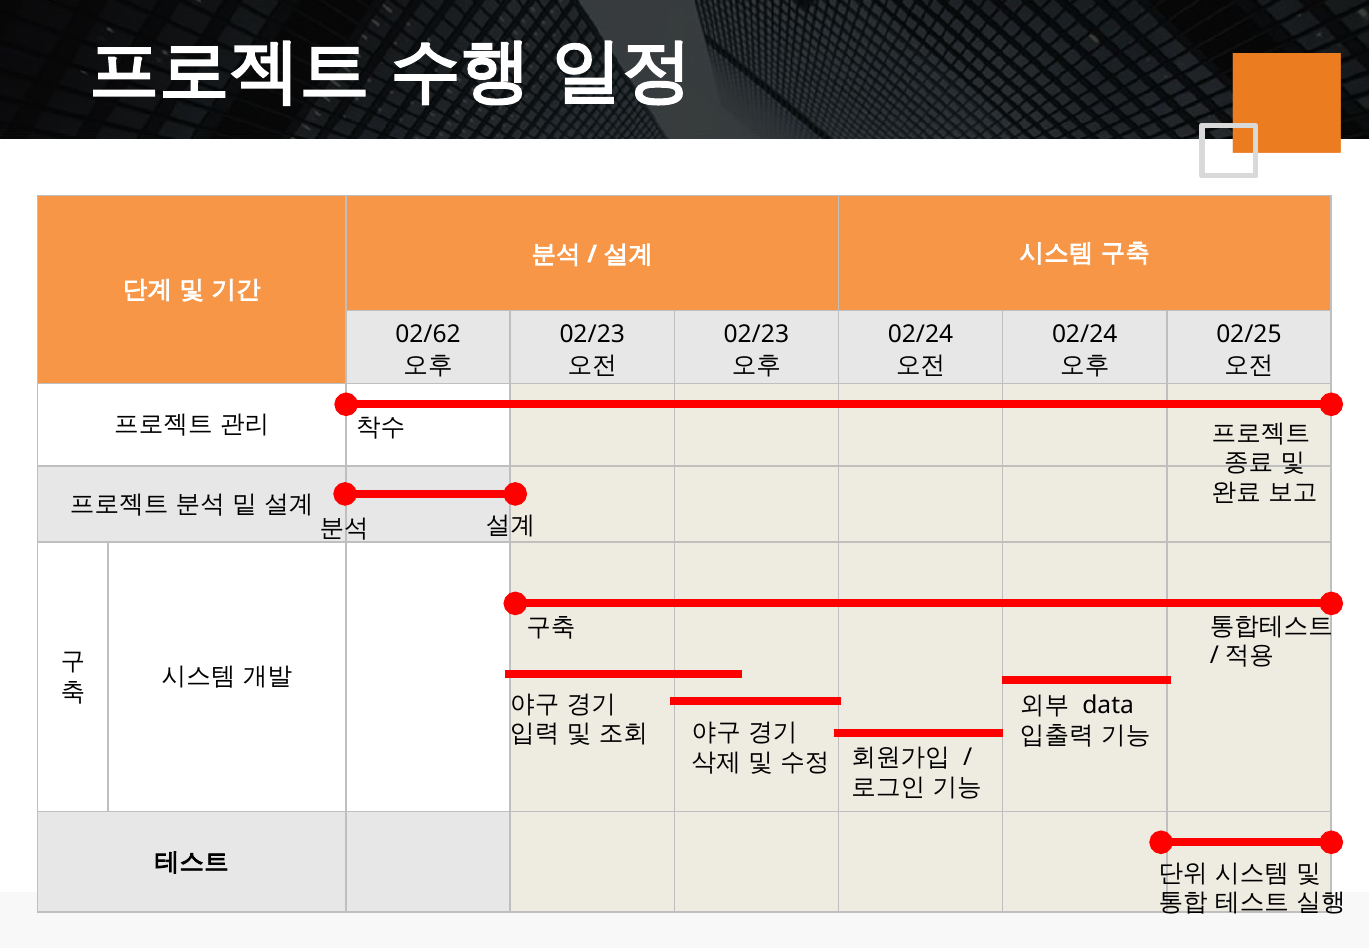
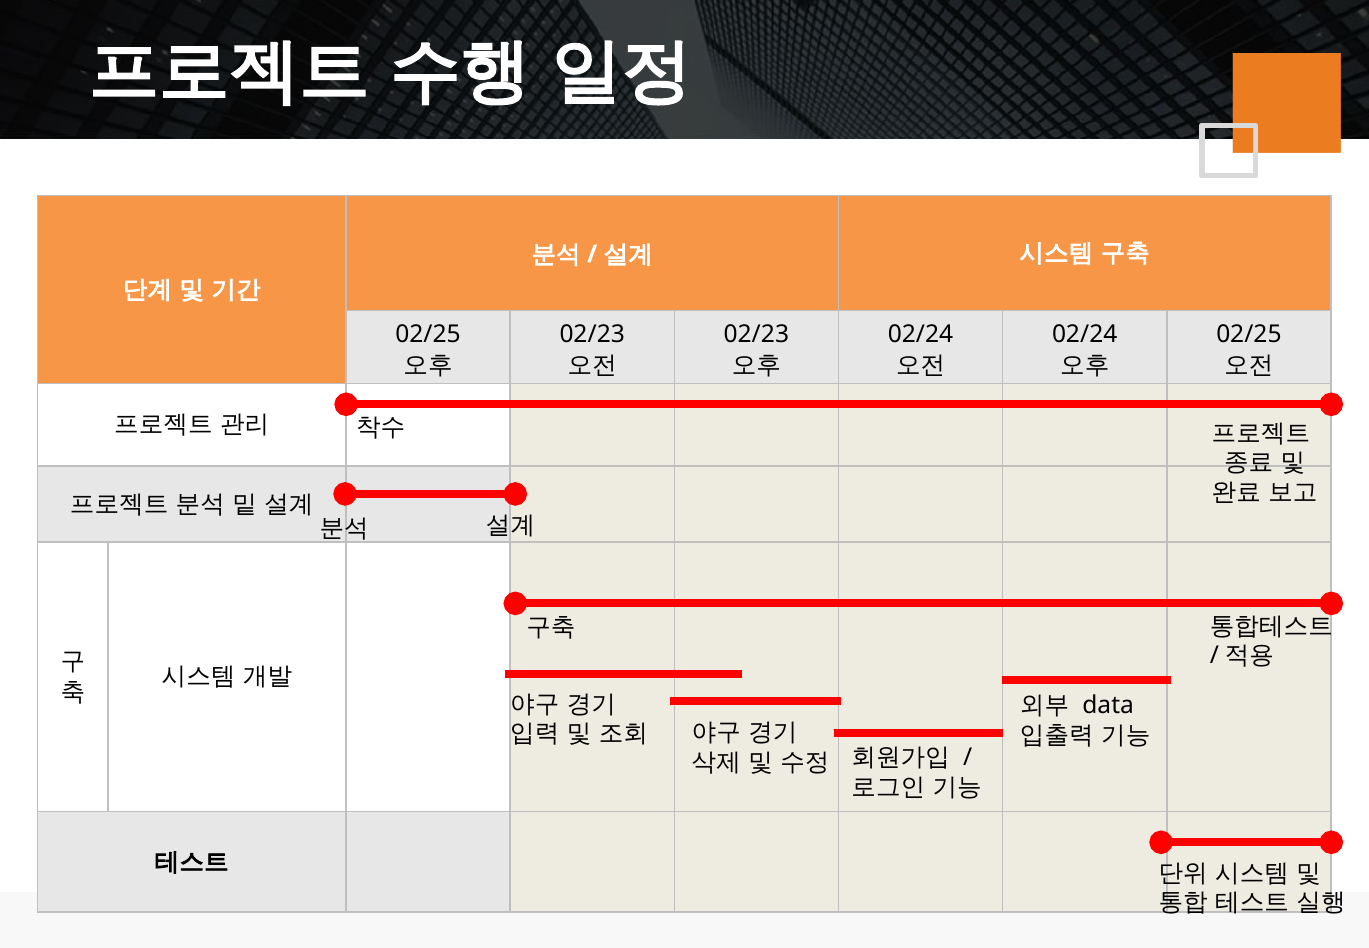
02/62: 02/62 -> 02/25 (428, 335)
